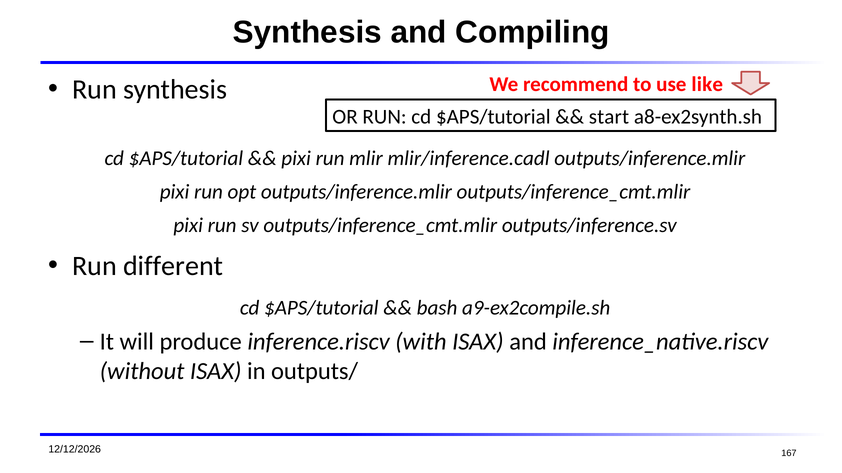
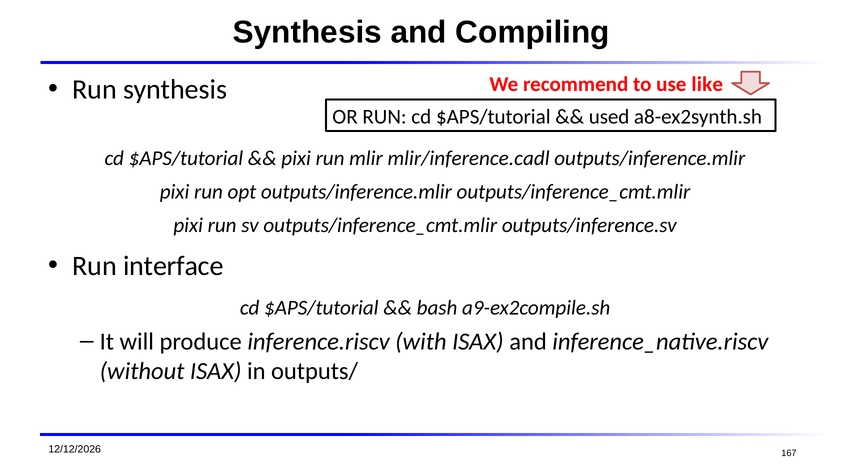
start: start -> used (609, 117)
different: different -> interface (173, 267)
